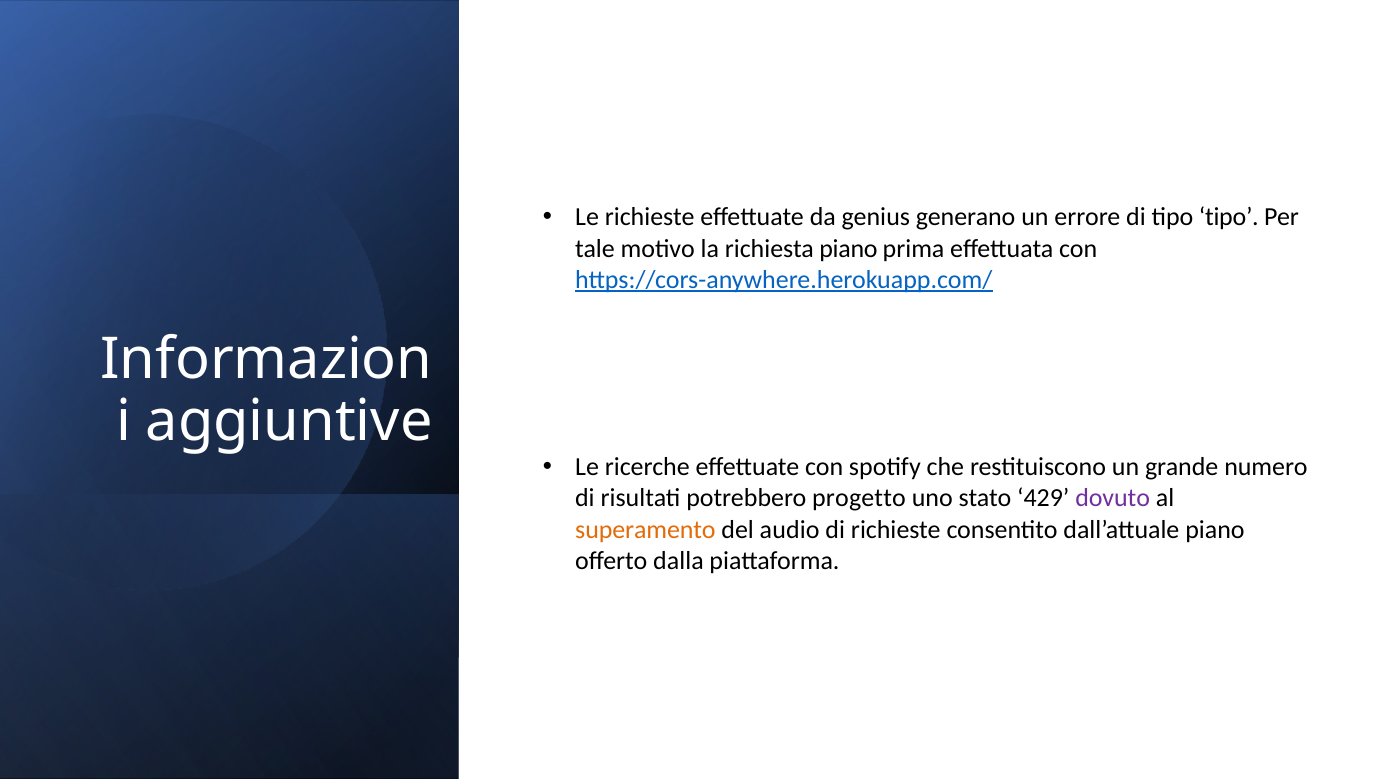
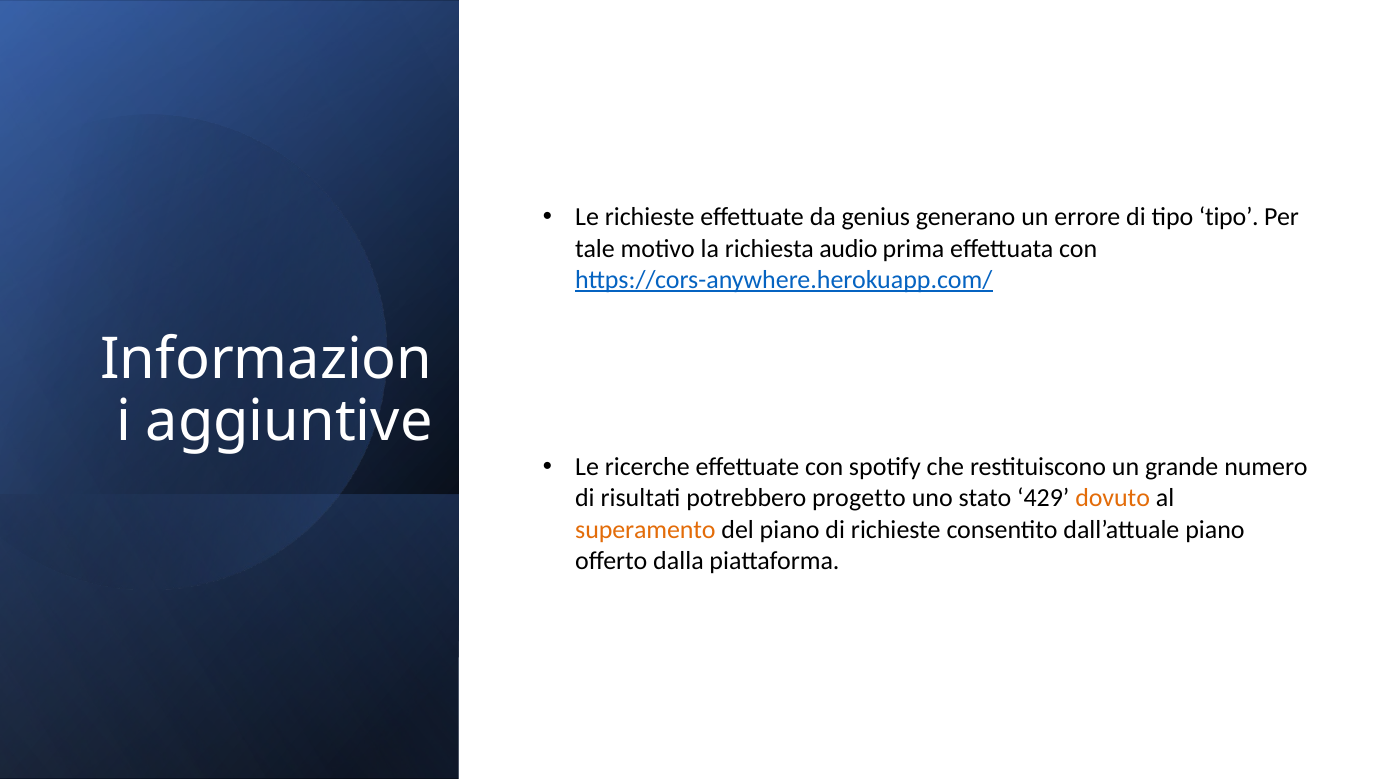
richiesta piano: piano -> audio (848, 249)
dovuto colour: purple -> orange (1113, 498)
del audio: audio -> piano (790, 530)
